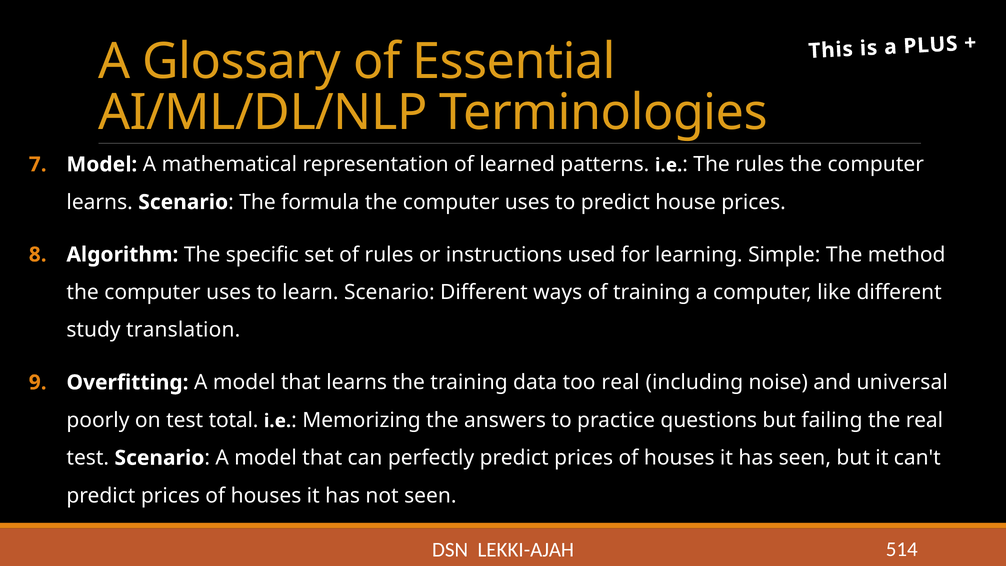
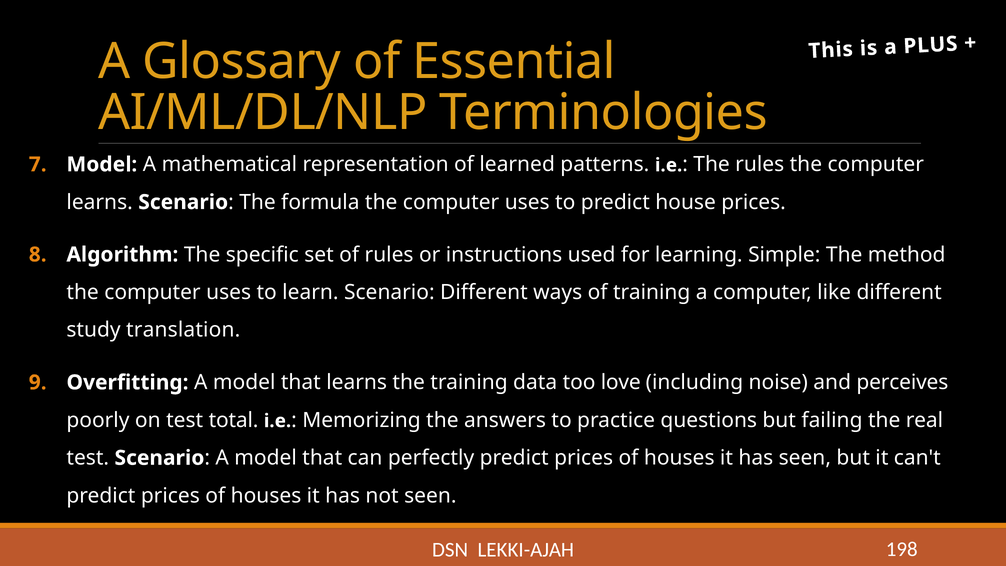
too real: real -> love (621, 382)
universal: universal -> perceives (902, 382)
514: 514 -> 198 (902, 549)
